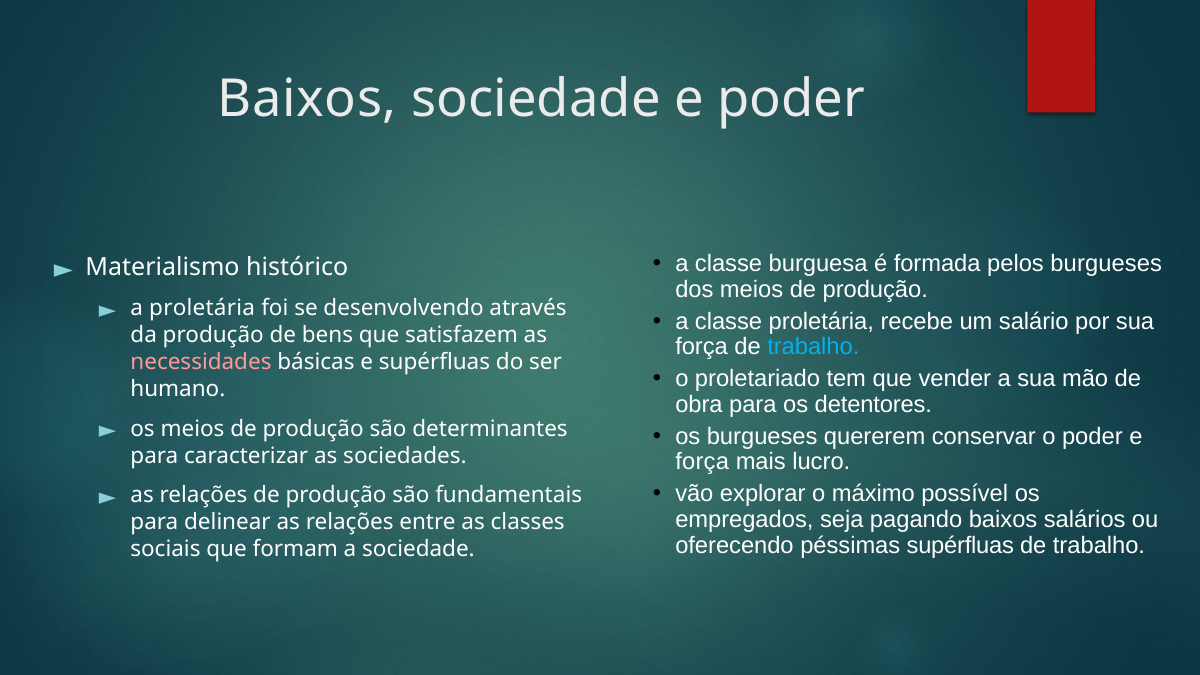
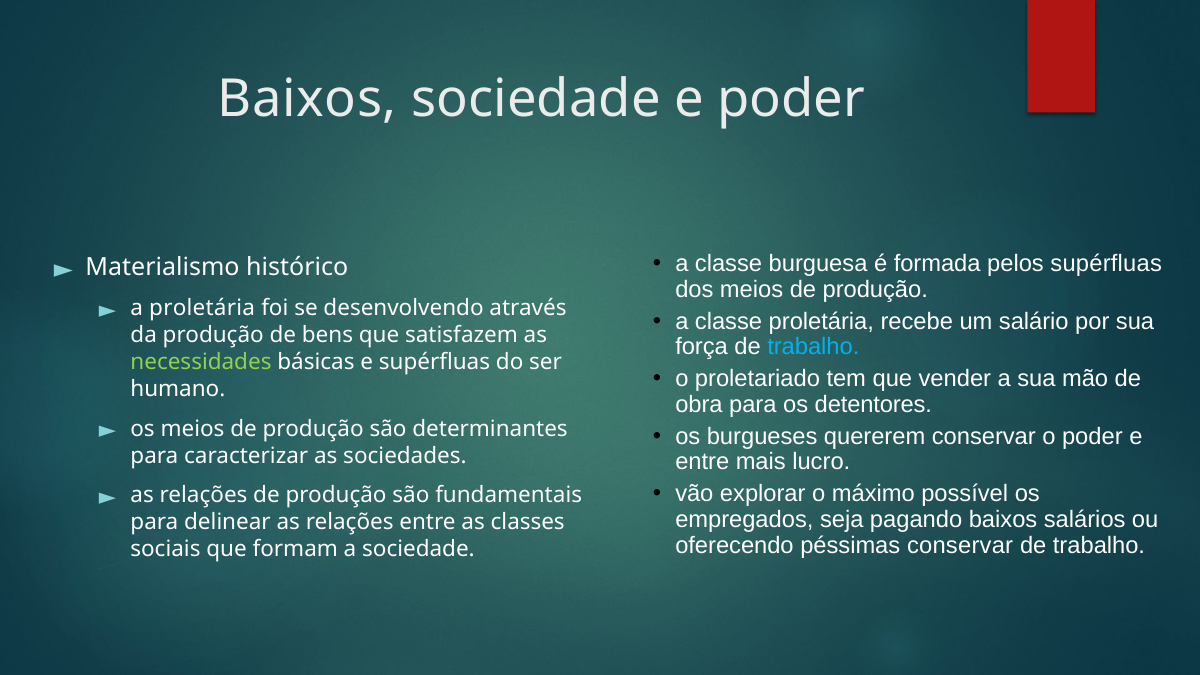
pelos burgueses: burgueses -> supérfluas (1106, 264)
necessidades colour: pink -> light green (201, 363)
força: força -> entre (702, 462)
péssimas supérfluas: supérfluas -> conservar (960, 545)
